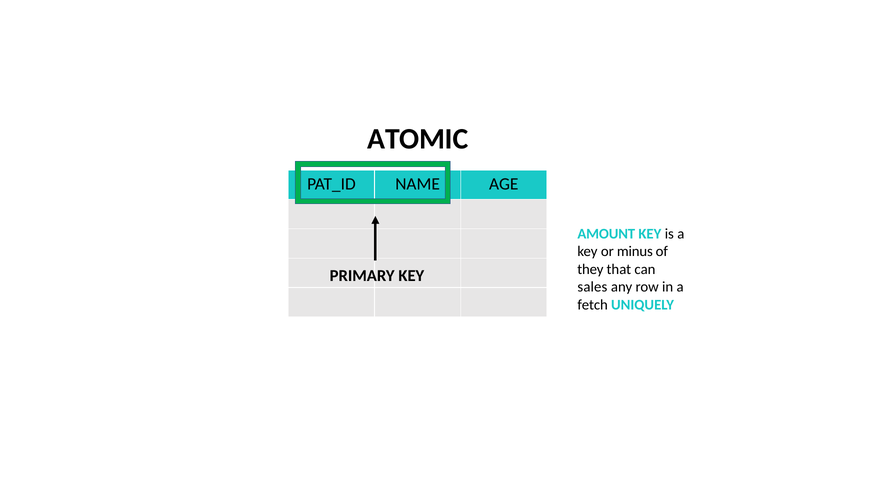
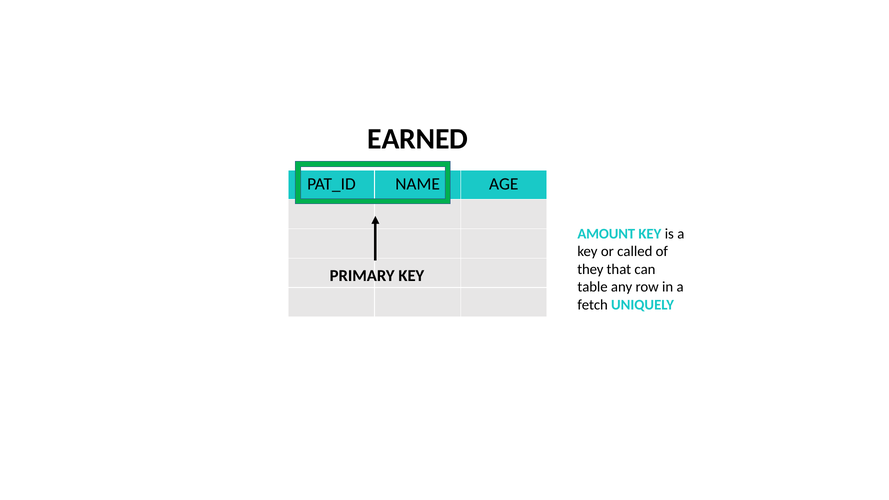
ATOMIC: ATOMIC -> EARNED (418, 139)
minus: minus -> called (635, 251)
sales: sales -> table (593, 287)
